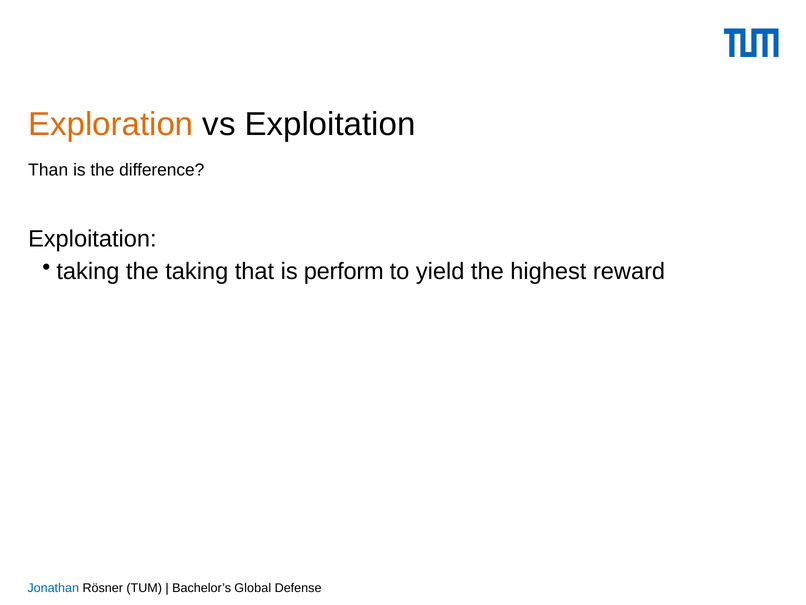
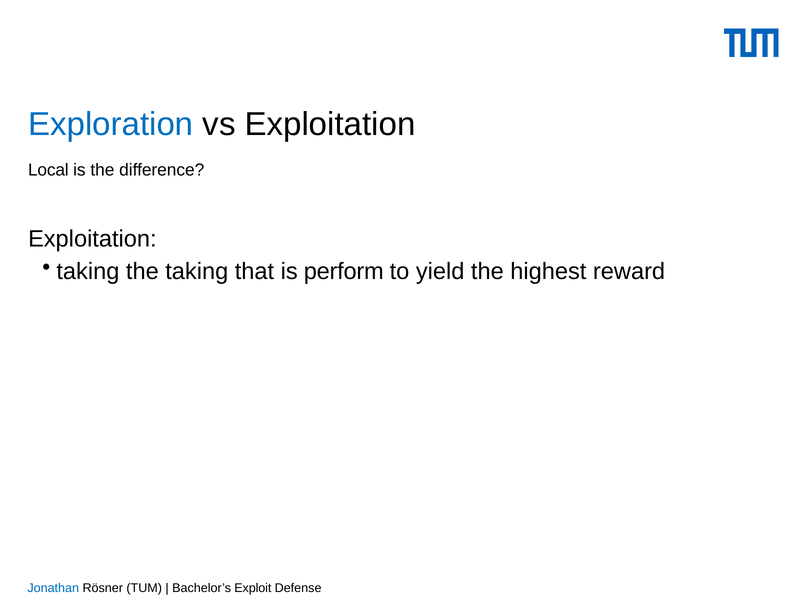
Exploration colour: orange -> blue (111, 124)
Than: Than -> Local (48, 170)
Global: Global -> Exploit (253, 588)
